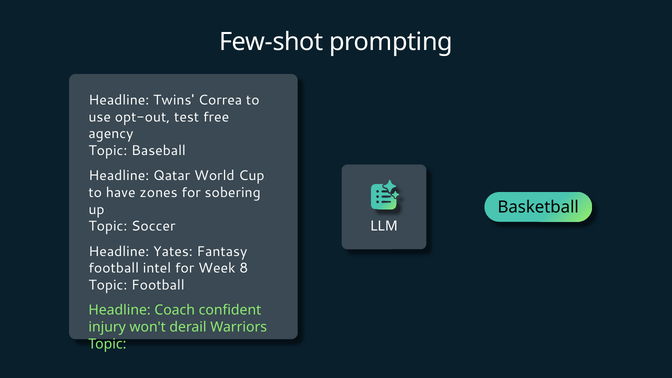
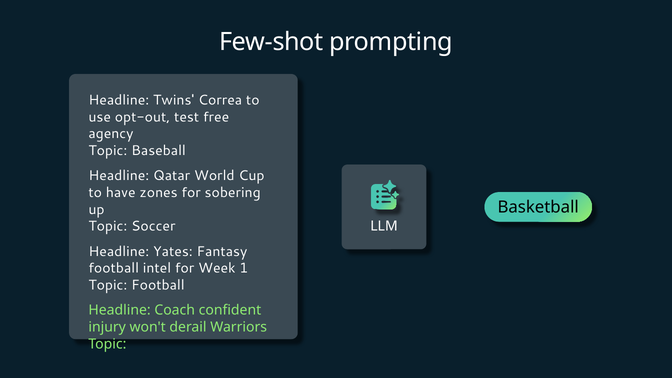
8: 8 -> 1 (244, 268)
